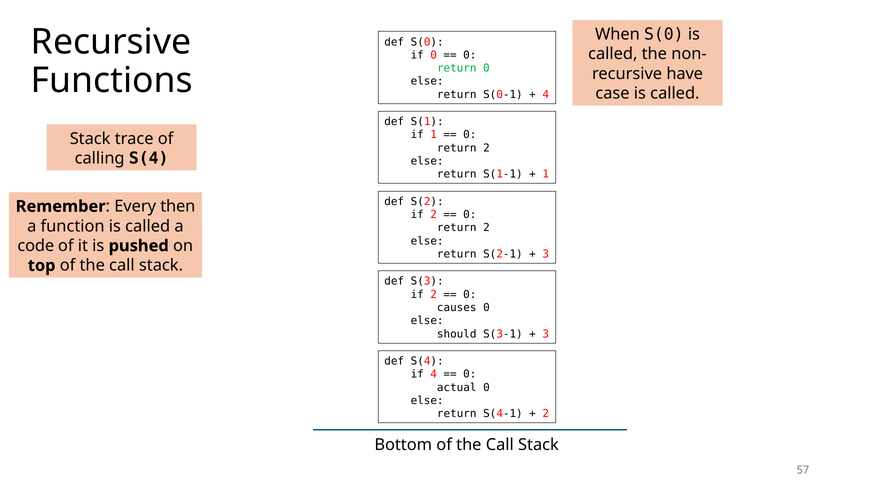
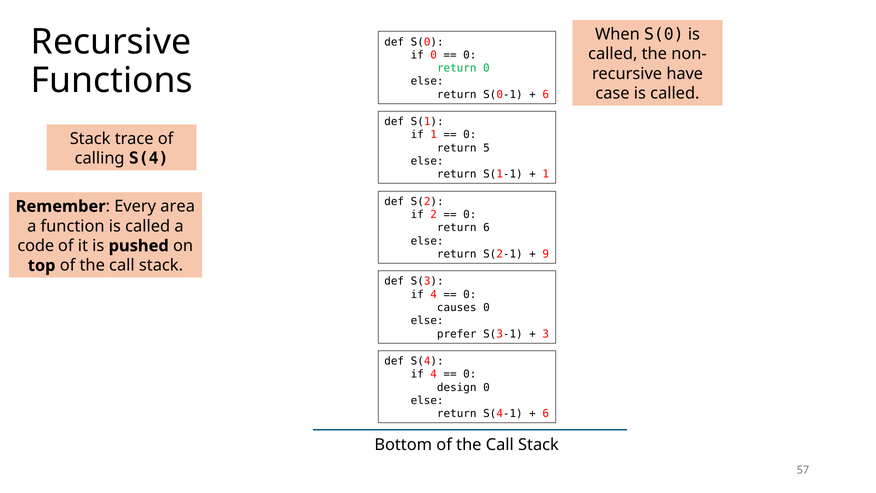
4: 4 -> 6 (546, 94)
2: 2 -> 5 (486, 148)
then: then -> area (178, 206)
2: 2 -> 6 (486, 228)
3: 3 -> 9 (546, 254)
2: 2 -> 4 (434, 294)
should: should -> prefer (457, 334)
actual: actual -> design (457, 387)
2: 2 -> 6 (546, 414)
